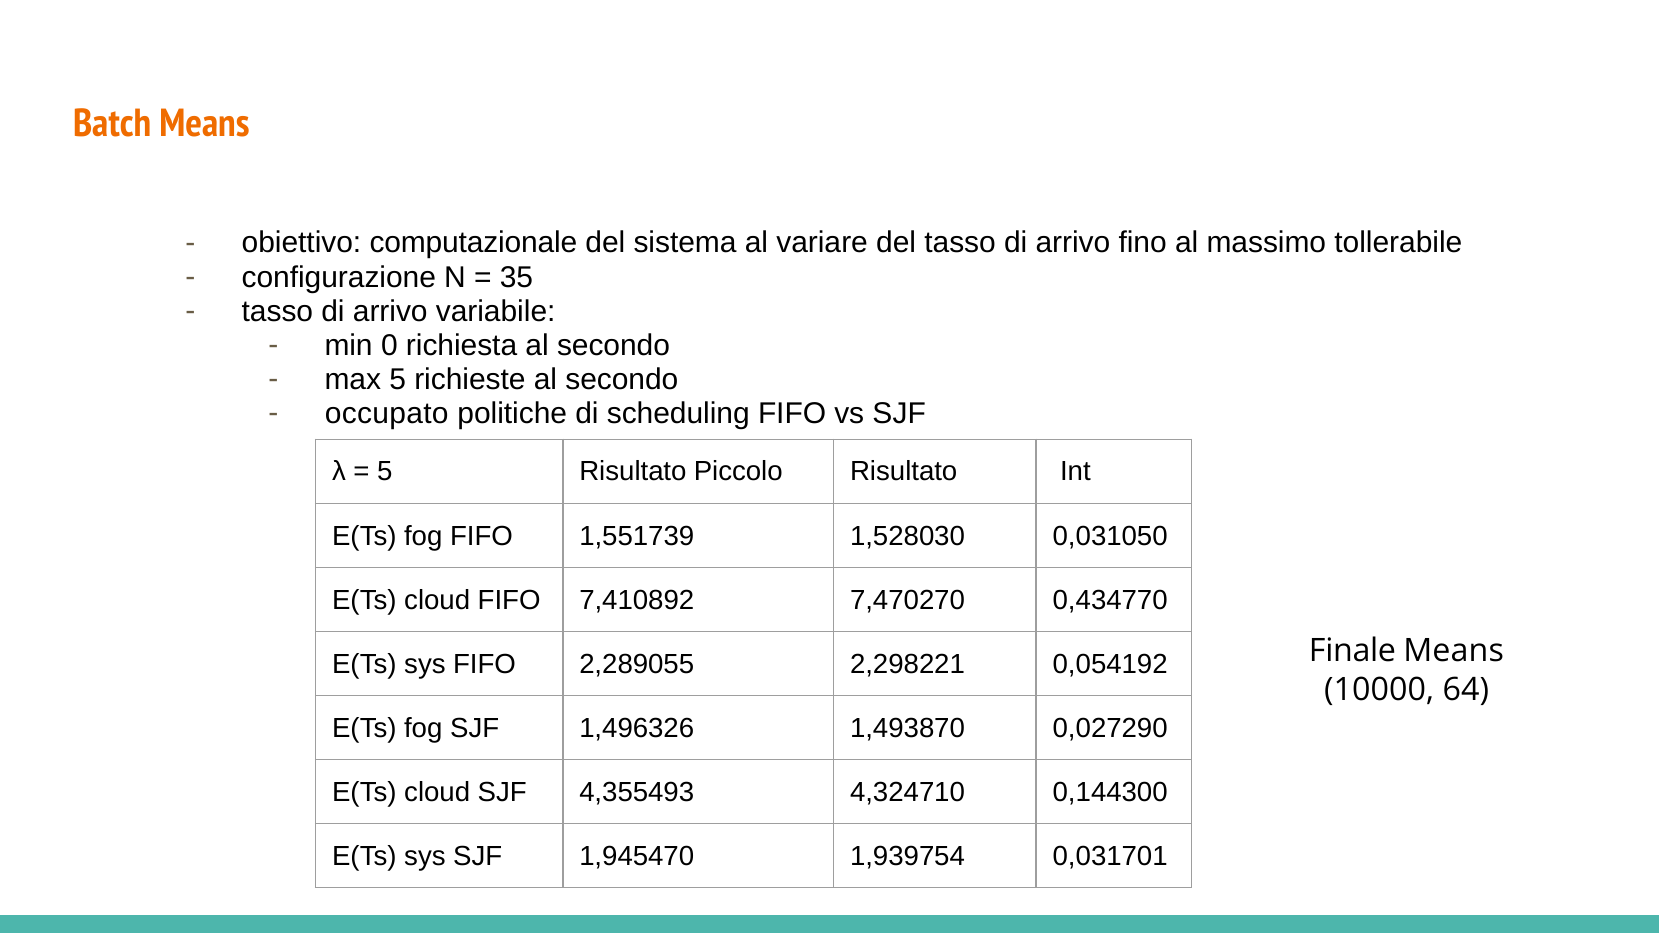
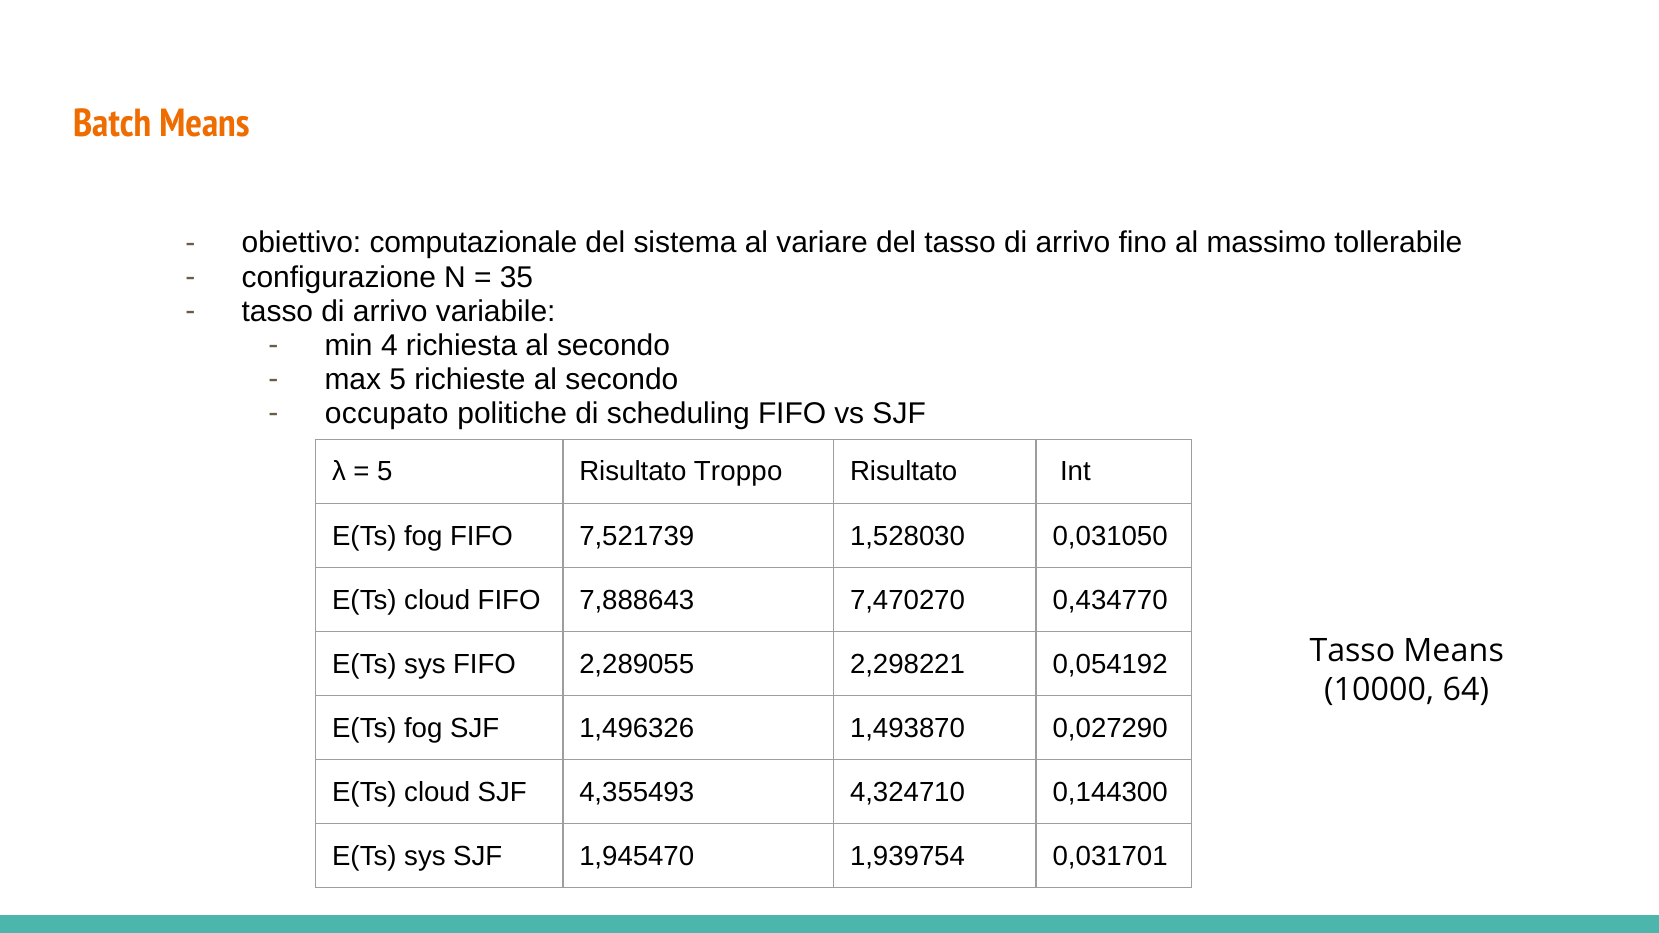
0: 0 -> 4 (389, 346)
Piccolo: Piccolo -> Troppo (738, 472)
1,551739: 1,551739 -> 7,521739 (637, 536)
7,410892: 7,410892 -> 7,888643 (637, 600)
Finale: Finale -> Tasso (1352, 651)
